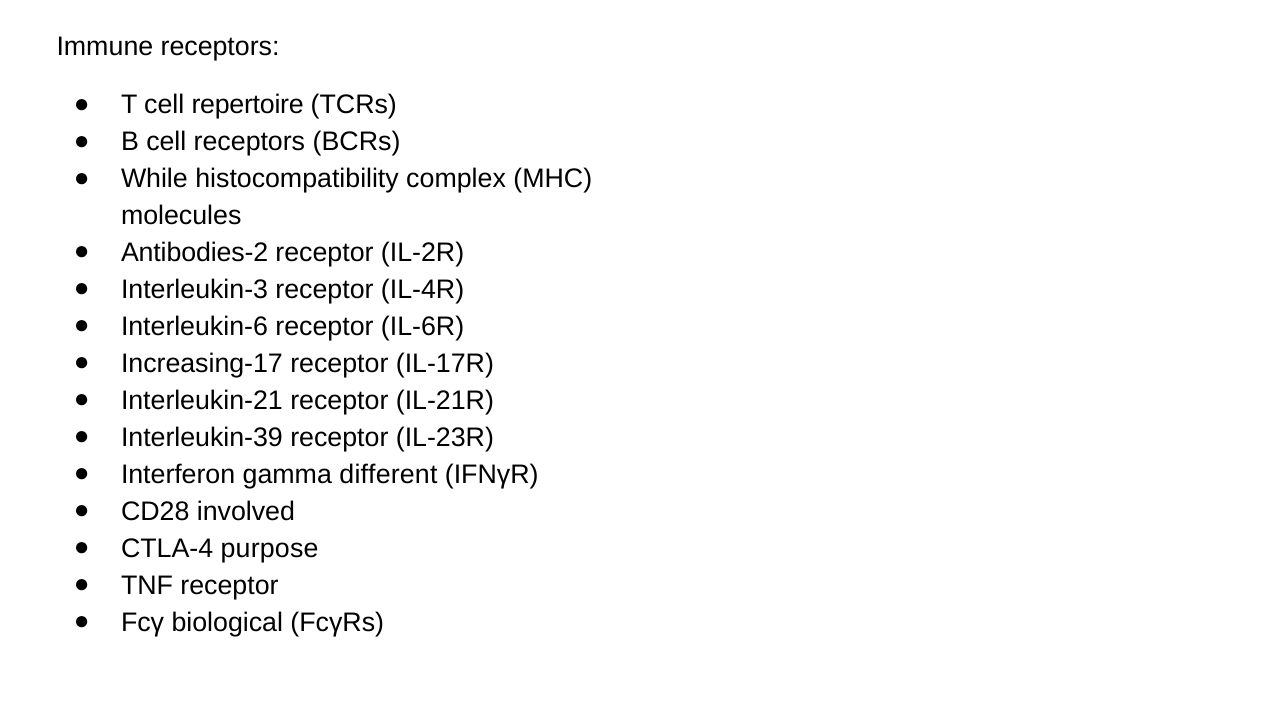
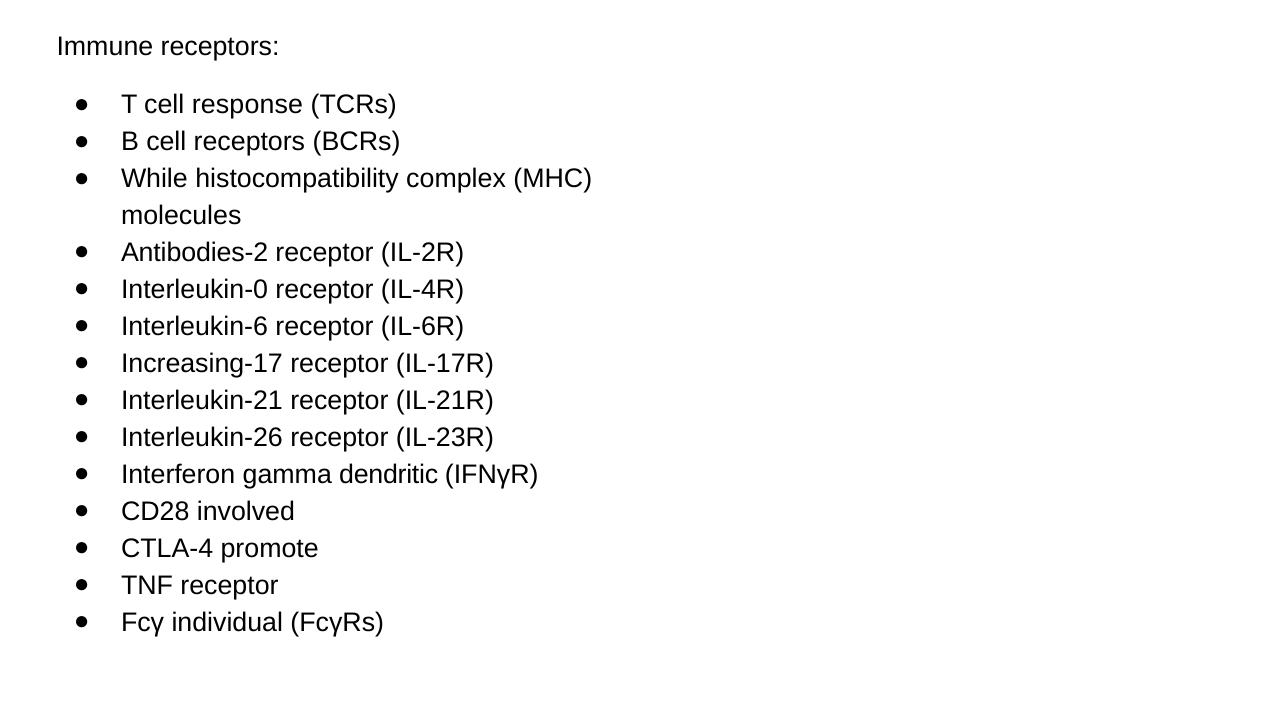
repertoire: repertoire -> response (247, 105)
Interleukin-3: Interleukin-3 -> Interleukin-0 (195, 290)
Interleukin-39: Interleukin-39 -> Interleukin-26 (202, 438)
different: different -> dendritic (389, 475)
purpose: purpose -> promote (270, 549)
biological: biological -> individual (227, 623)
